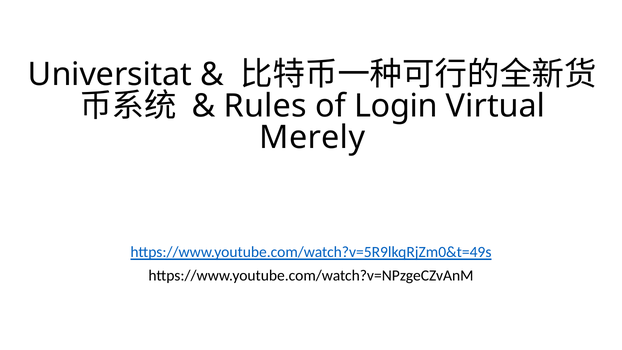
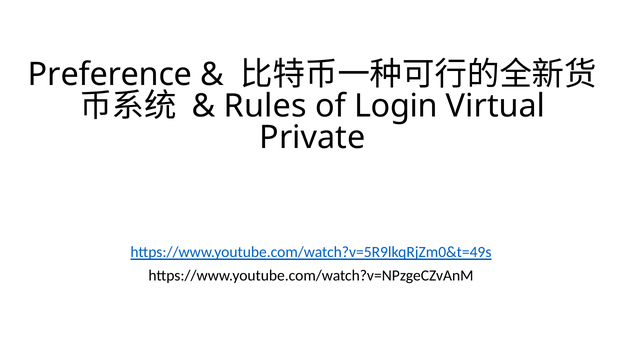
Universitat: Universitat -> Preference (110, 75)
Merely: Merely -> Private (312, 138)
